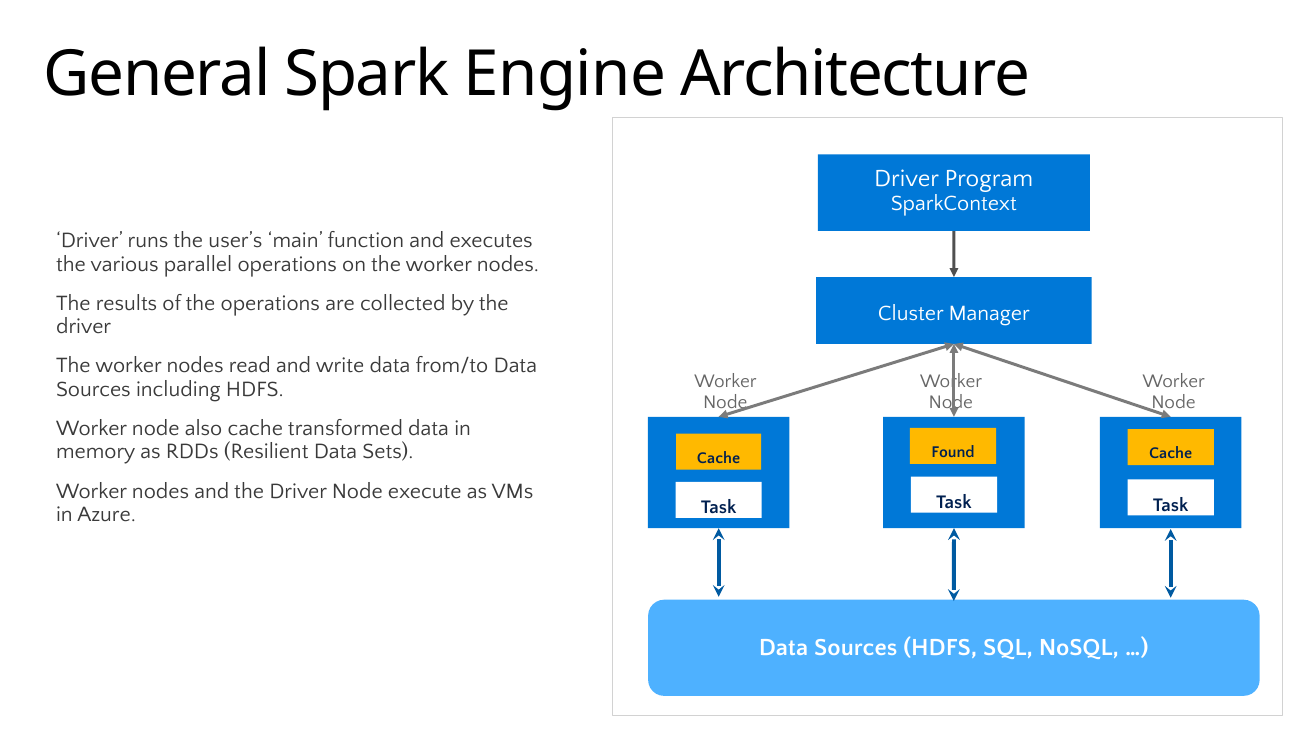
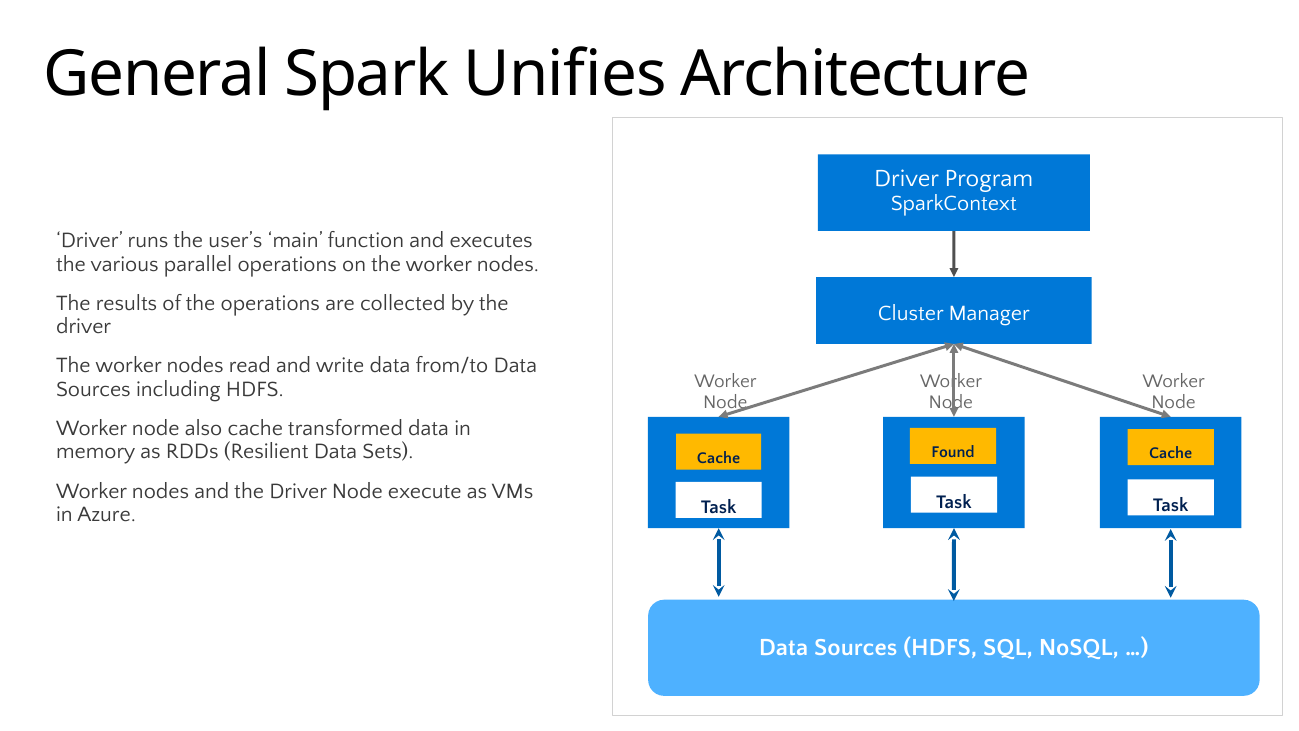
Engine: Engine -> Unifies (565, 74)
